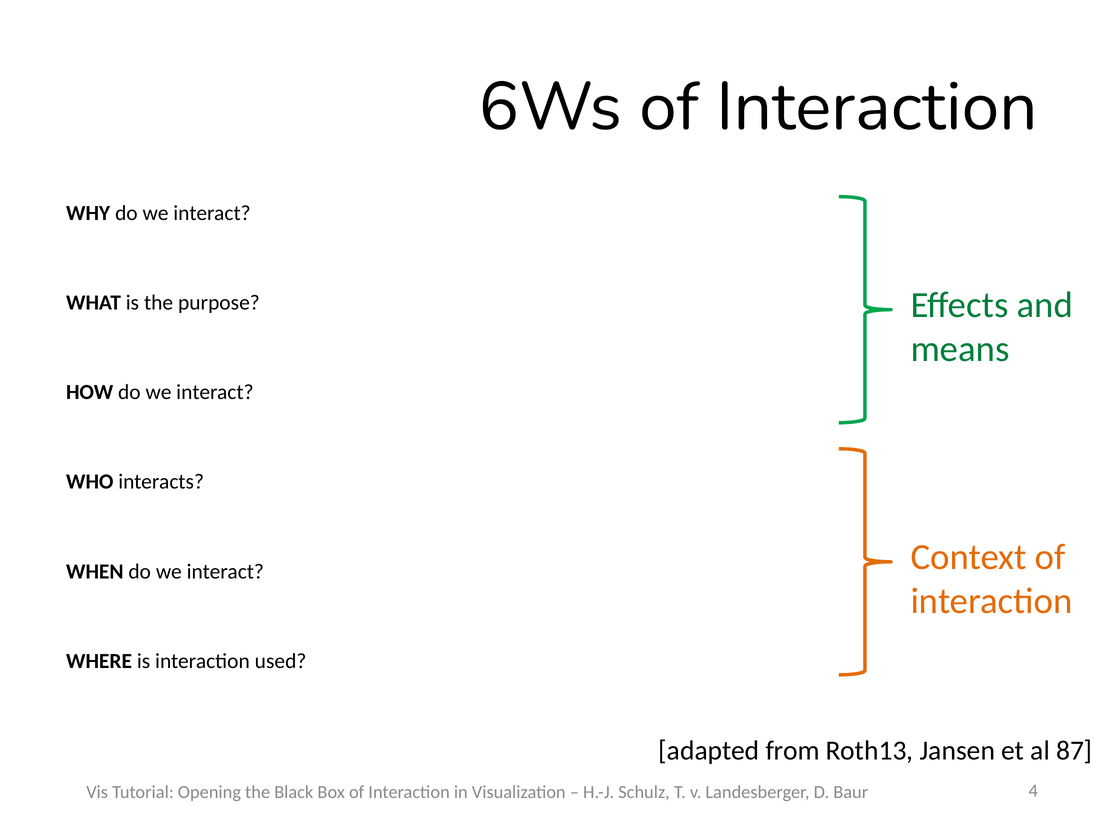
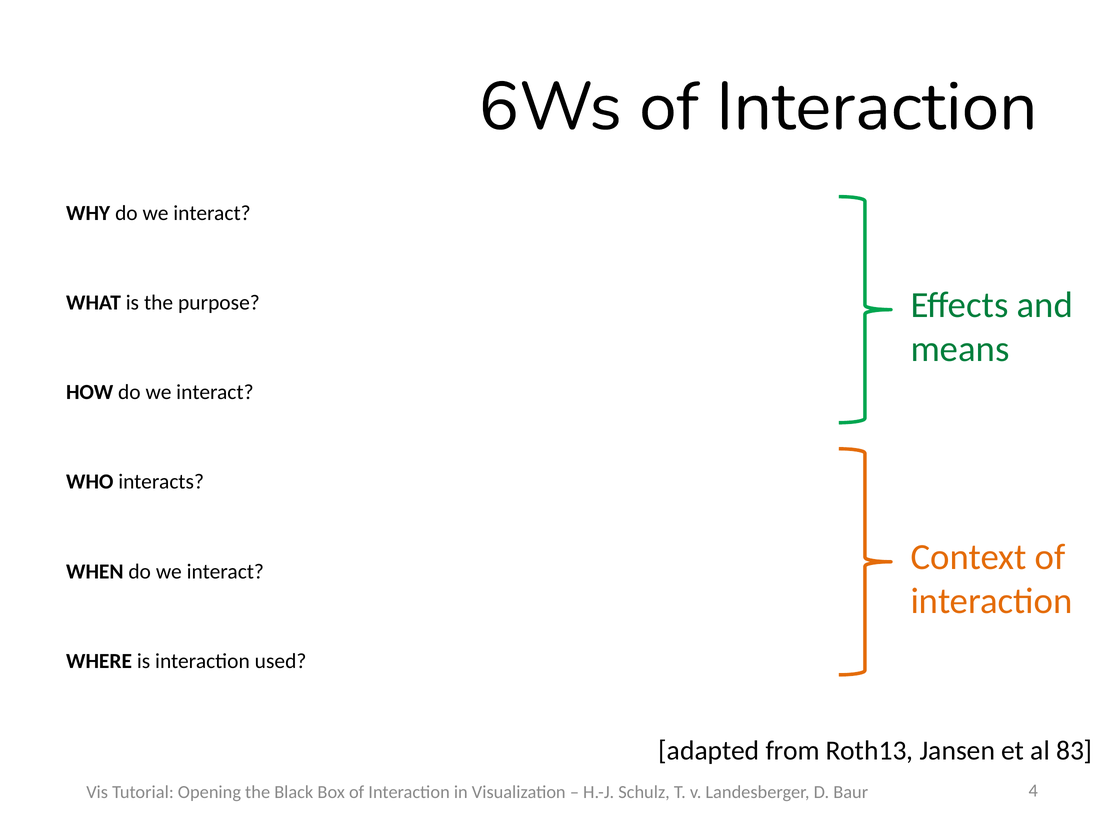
87: 87 -> 83 (1074, 751)
